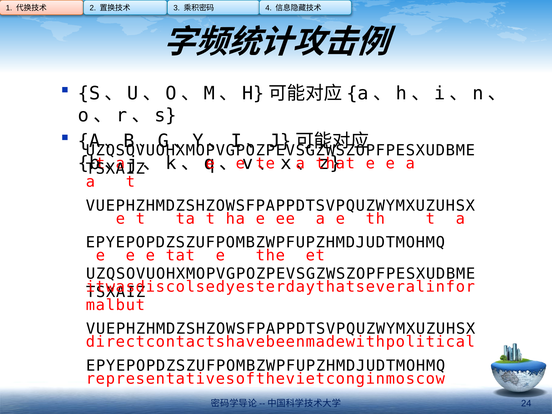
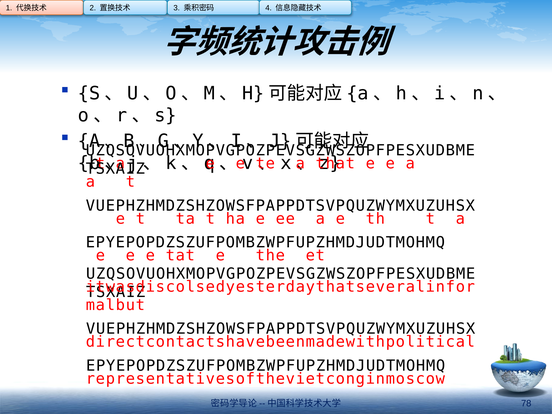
24: 24 -> 78 (526, 404)
